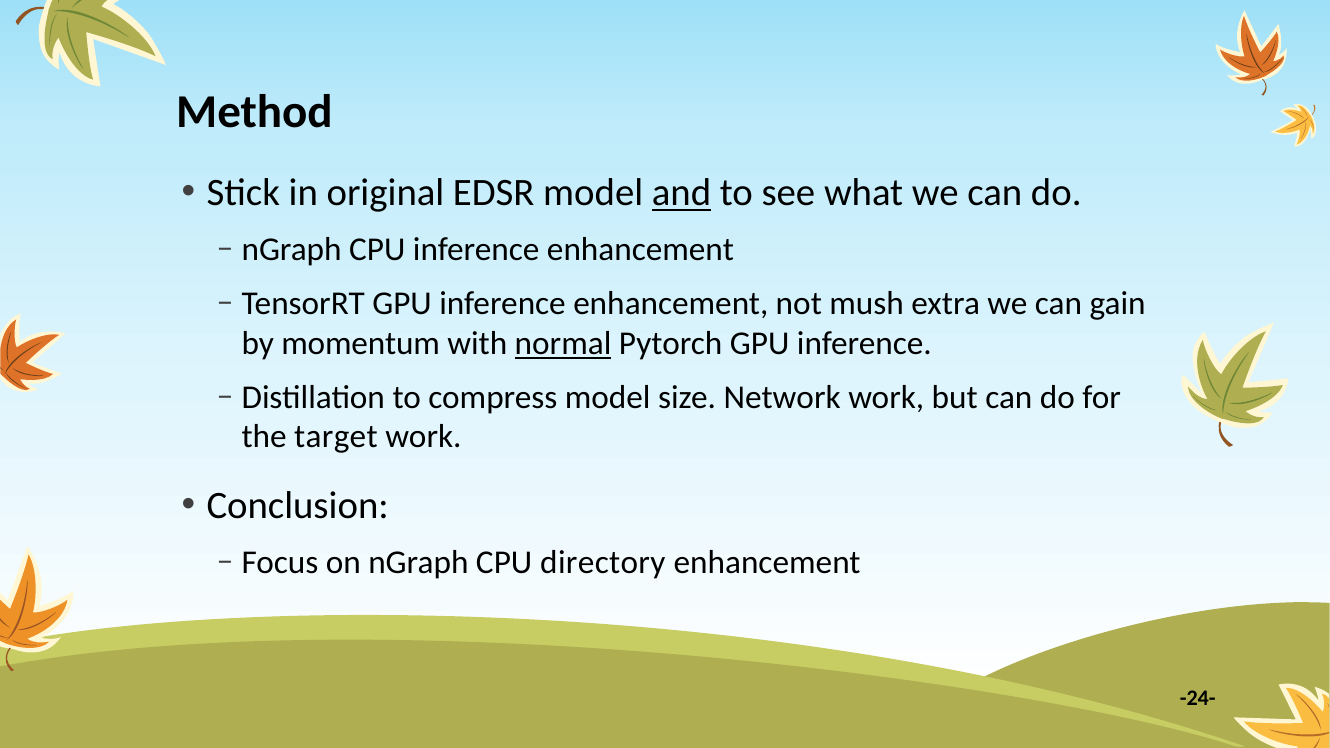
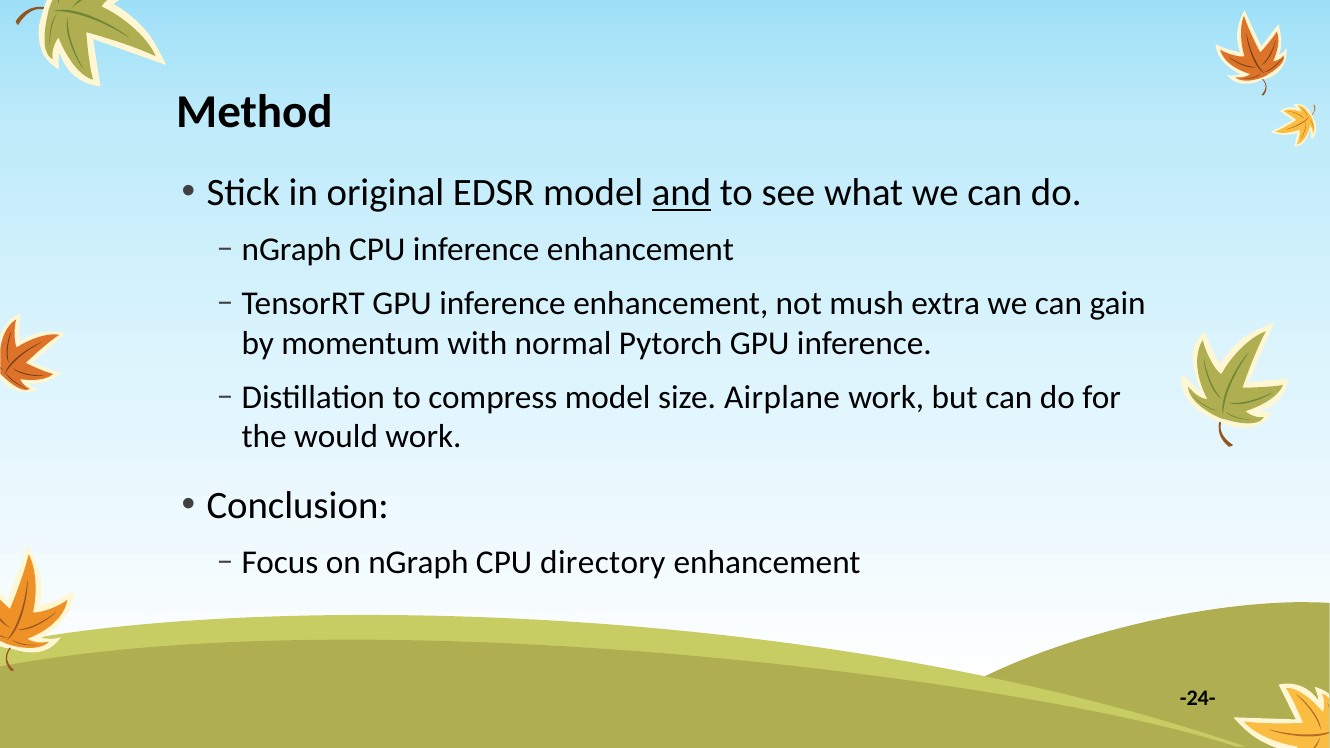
normal underline: present -> none (563, 343)
Network: Network -> Airplane (782, 397)
target: target -> would (336, 437)
